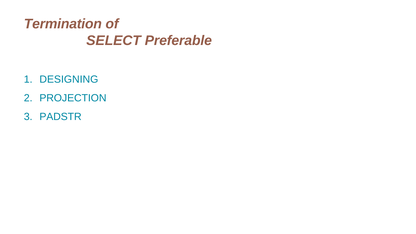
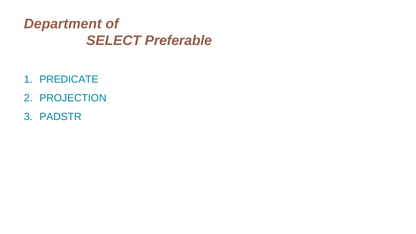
Termination: Termination -> Department (63, 24)
DESIGNING: DESIGNING -> PREDICATE (69, 79)
